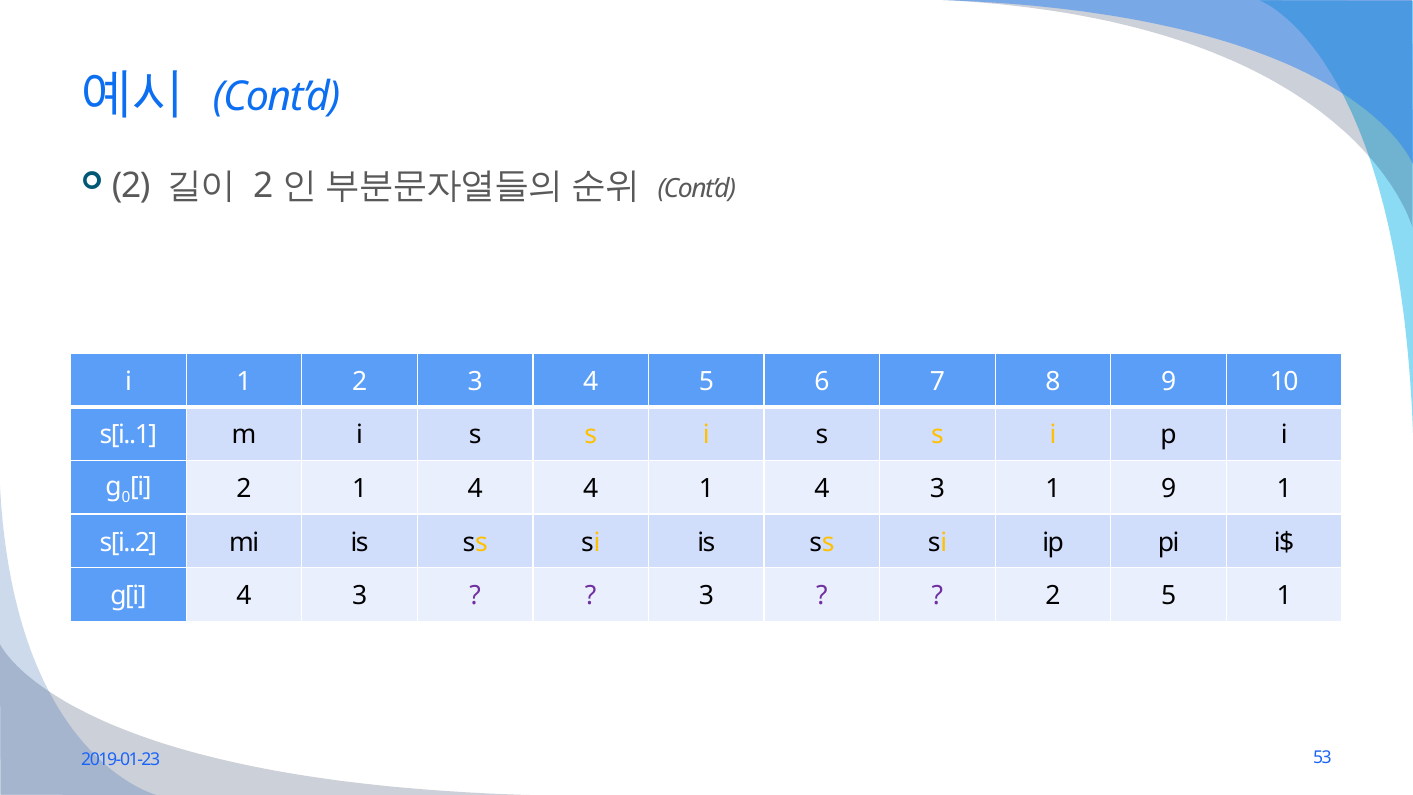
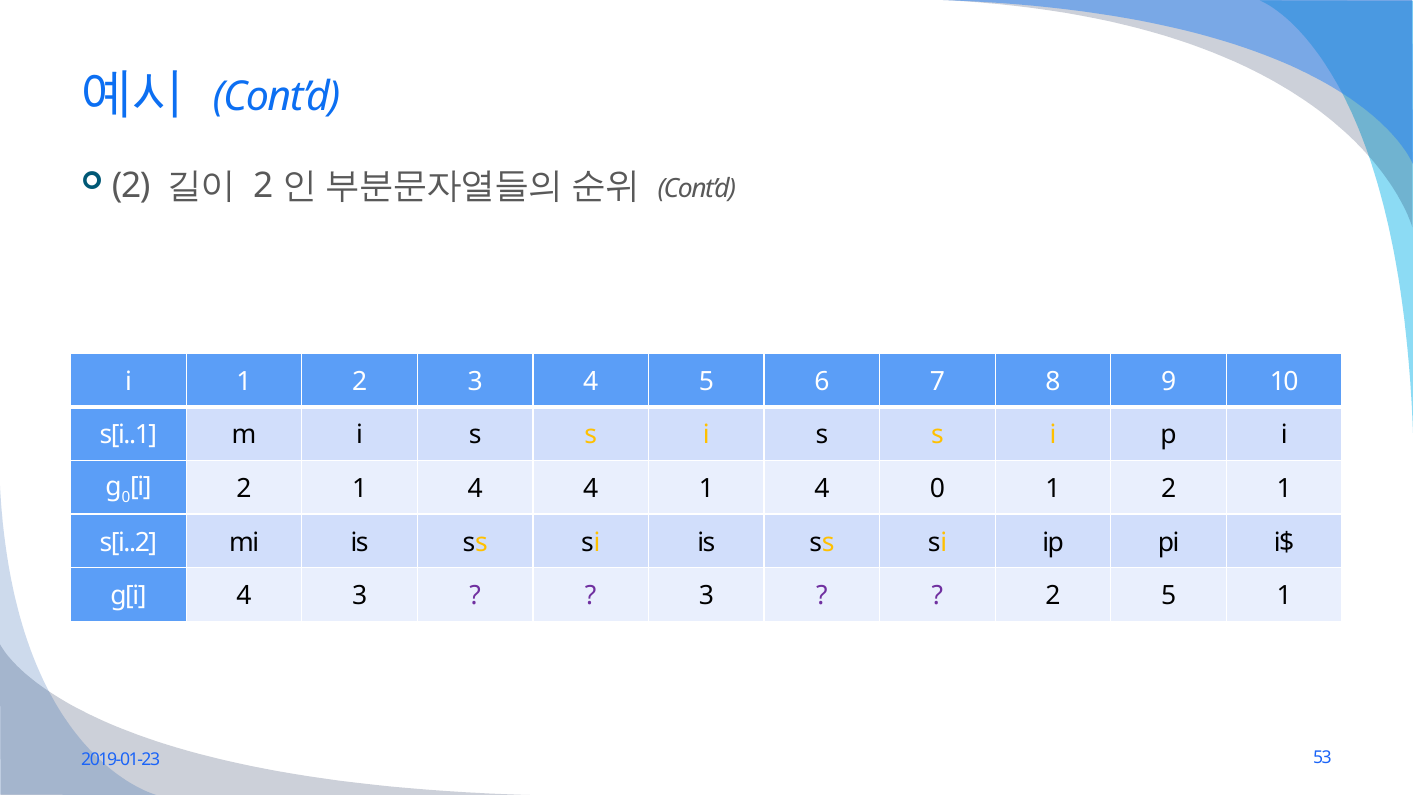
1 4 3: 3 -> 0 (937, 489)
9: 9 -> 2 (1169, 489)
